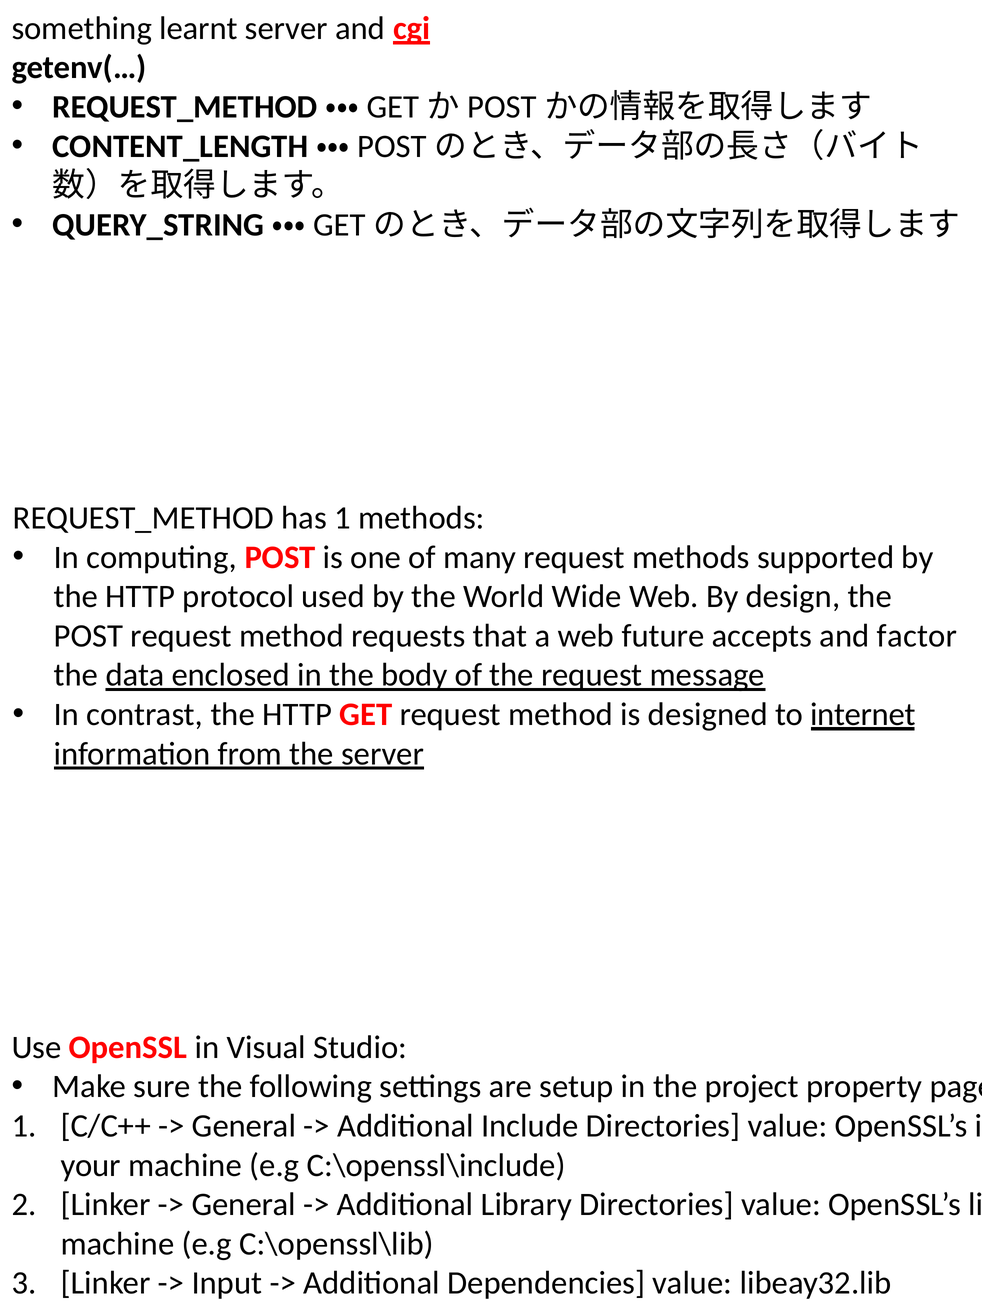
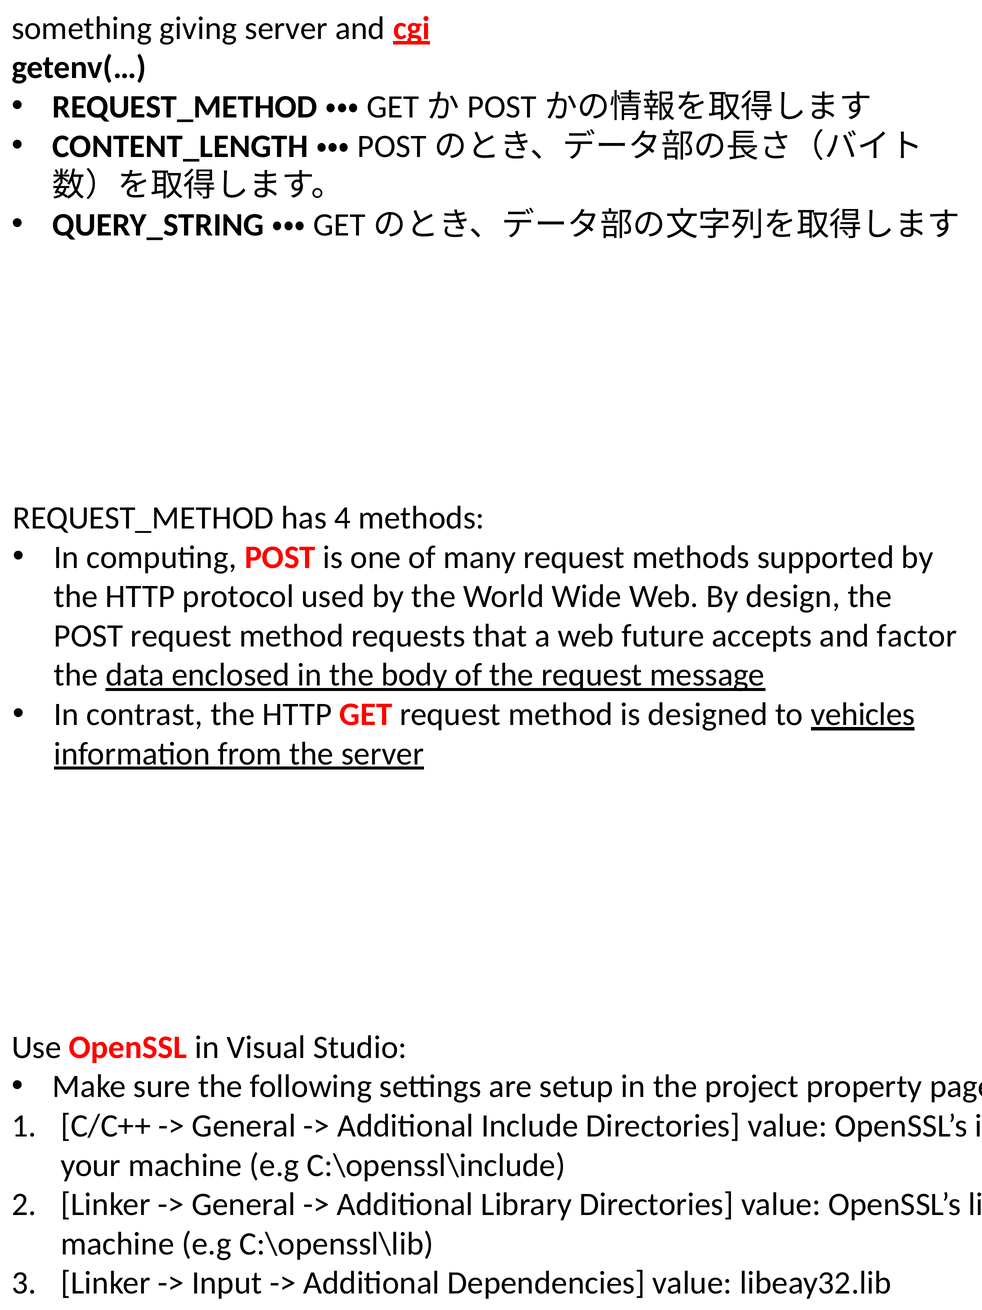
learnt: learnt -> giving (198, 28)
has 1: 1 -> 4 (342, 518)
internet: internet -> vehicles (863, 714)
